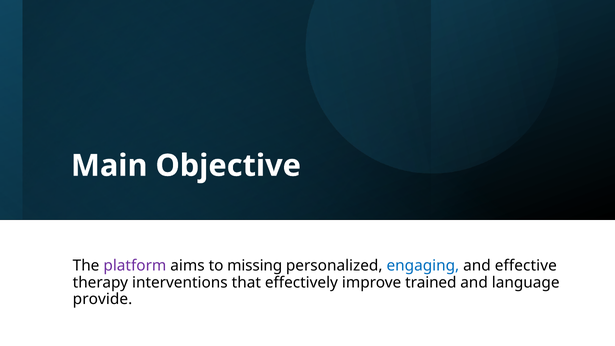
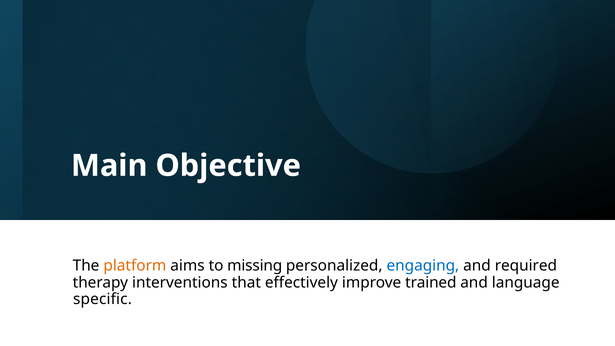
platform colour: purple -> orange (135, 266)
effective: effective -> required (526, 266)
provide: provide -> specific (102, 299)
